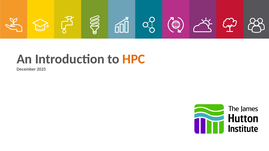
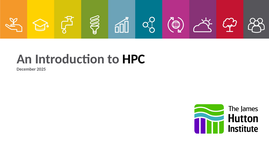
HPC colour: orange -> black (134, 59)
